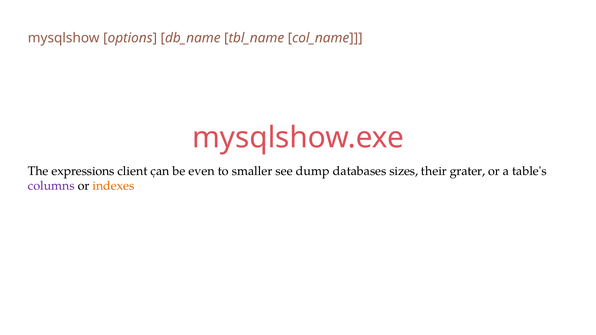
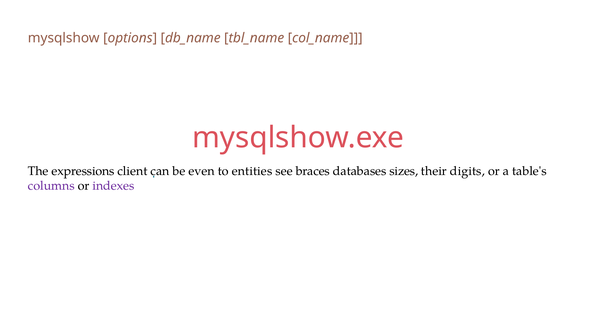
smaller: smaller -> entities (252, 171)
dump: dump -> braces (313, 171)
grater: grater -> digits (467, 171)
indexes colour: orange -> purple (113, 186)
